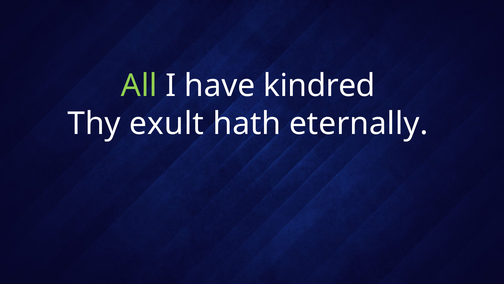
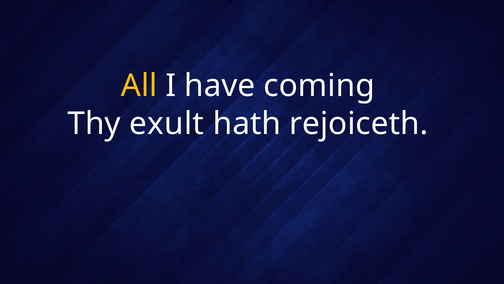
All colour: light green -> yellow (139, 86)
kindred: kindred -> coming (319, 86)
eternally: eternally -> rejoiceth (359, 123)
